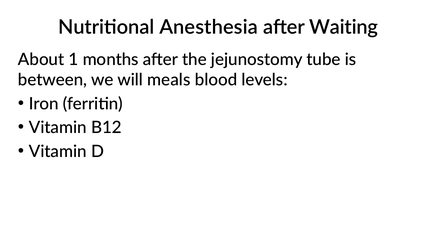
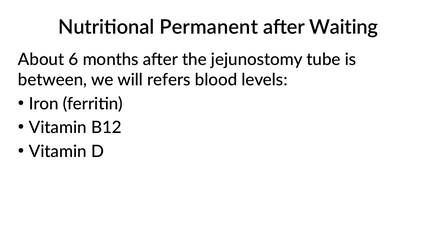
Anesthesia: Anesthesia -> Permanent (209, 27)
1: 1 -> 6 (73, 59)
meals: meals -> refers (169, 80)
